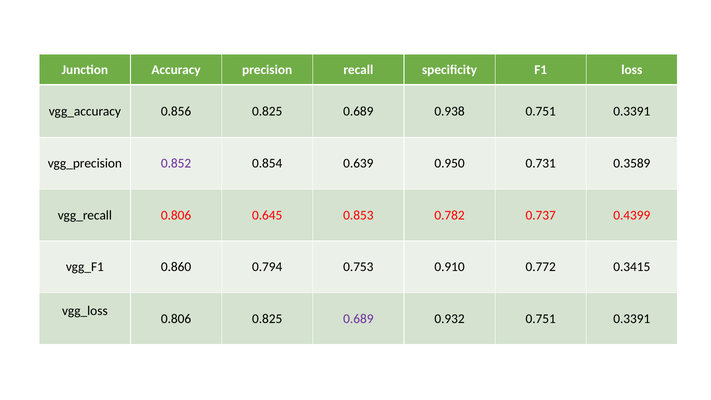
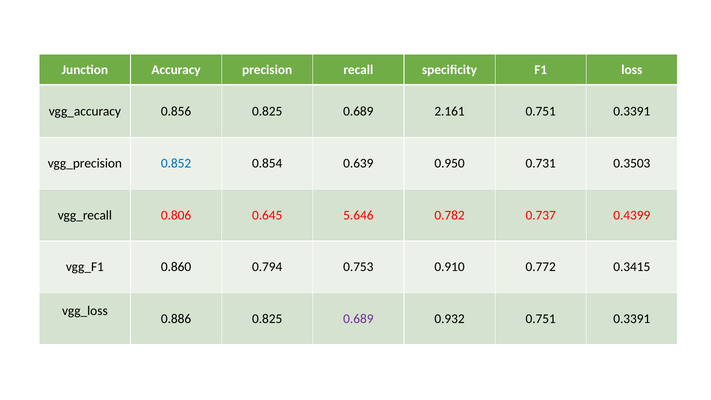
0.938: 0.938 -> 2.161 (450, 111)
0.852 colour: purple -> blue (176, 163)
0.3589: 0.3589 -> 0.3503 (632, 163)
0.853: 0.853 -> 5.646 (358, 215)
0.806: 0.806 -> 0.886 (176, 319)
